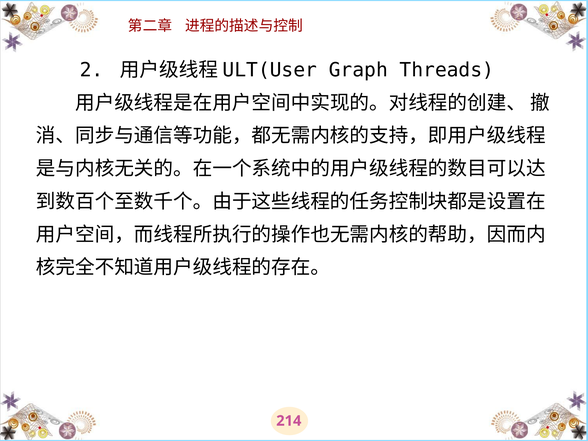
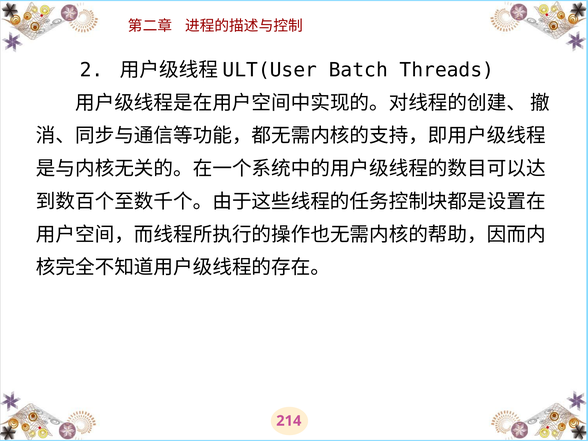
Graph: Graph -> Batch (358, 70)
